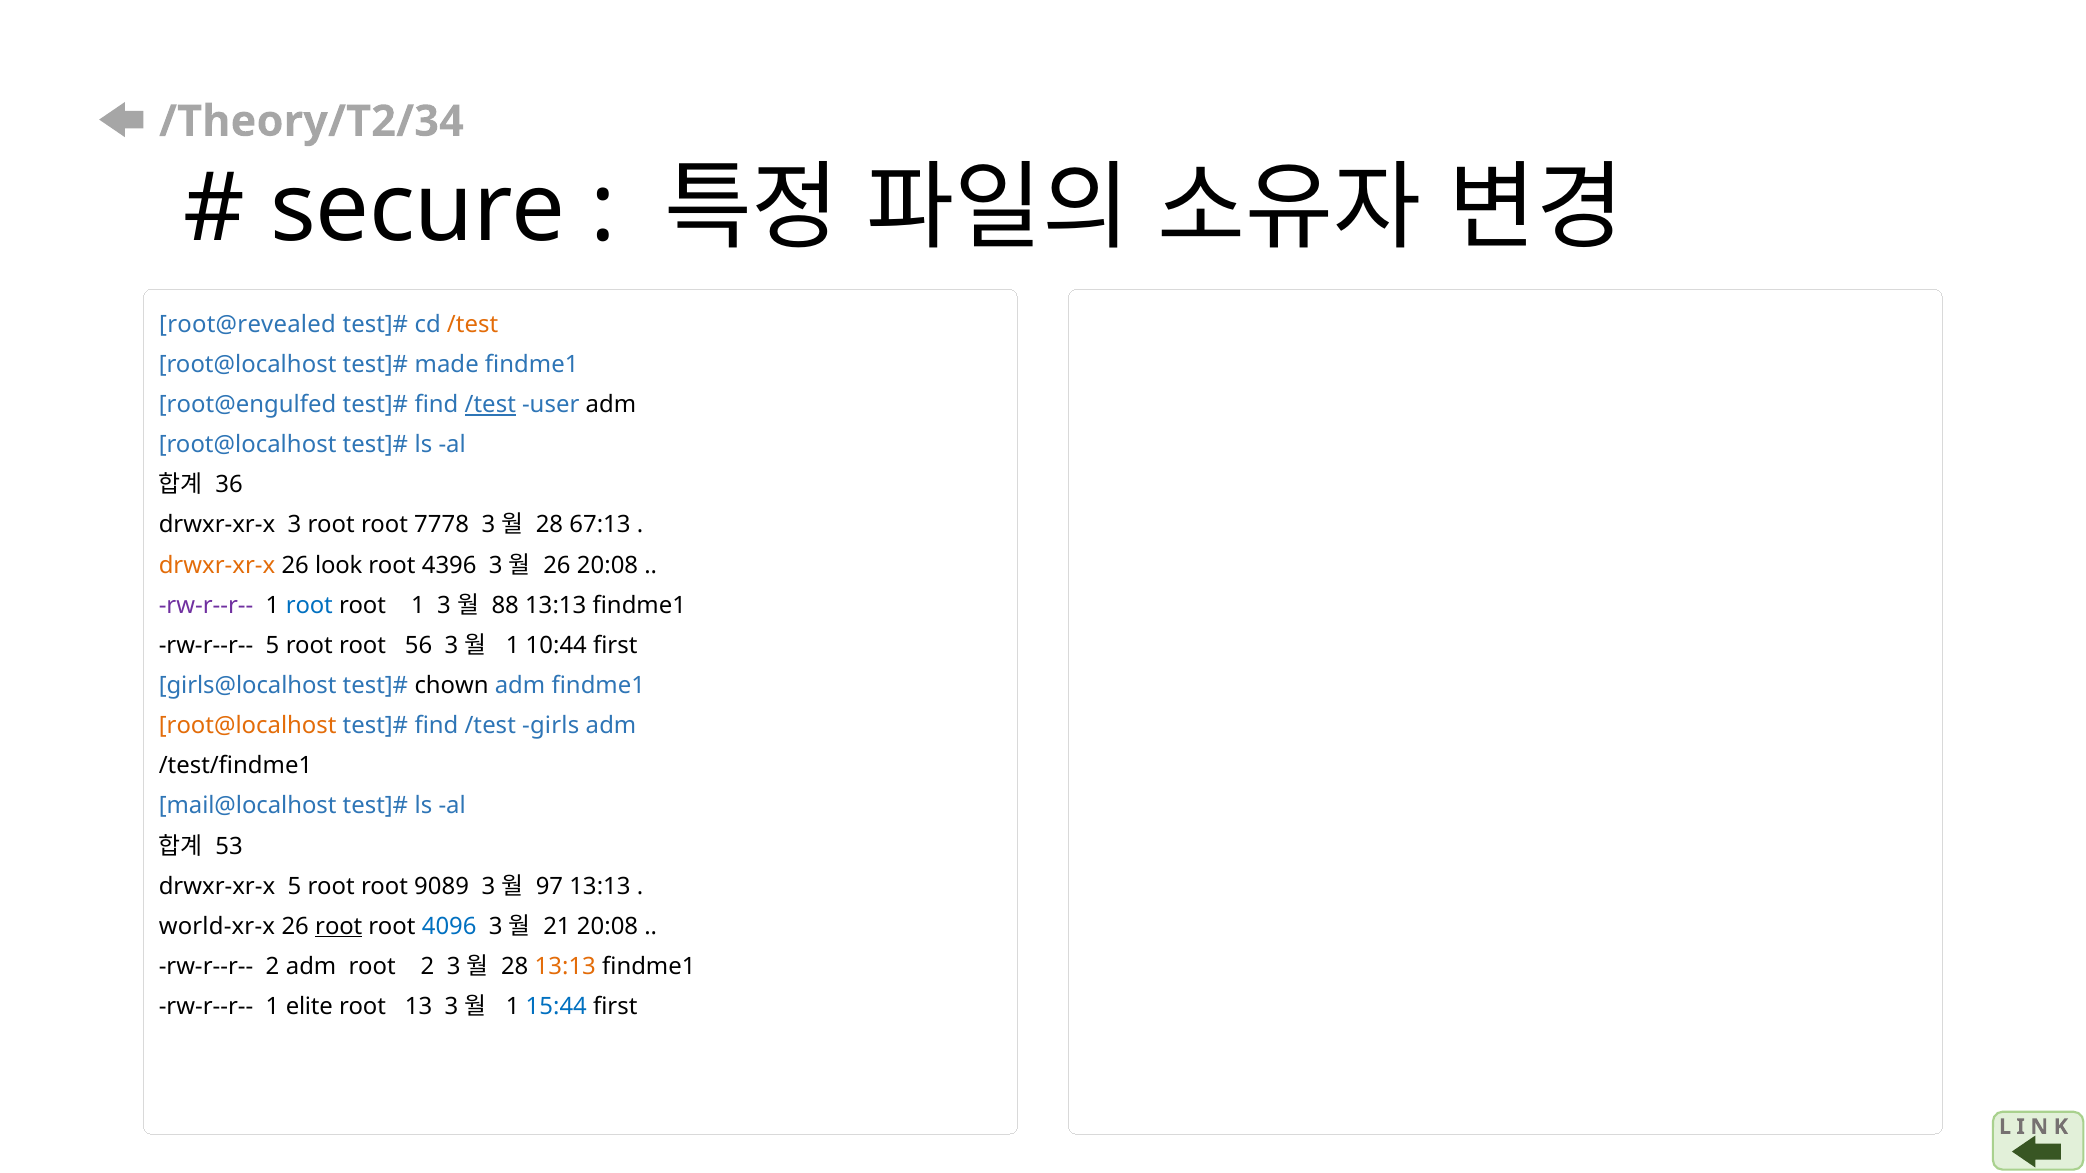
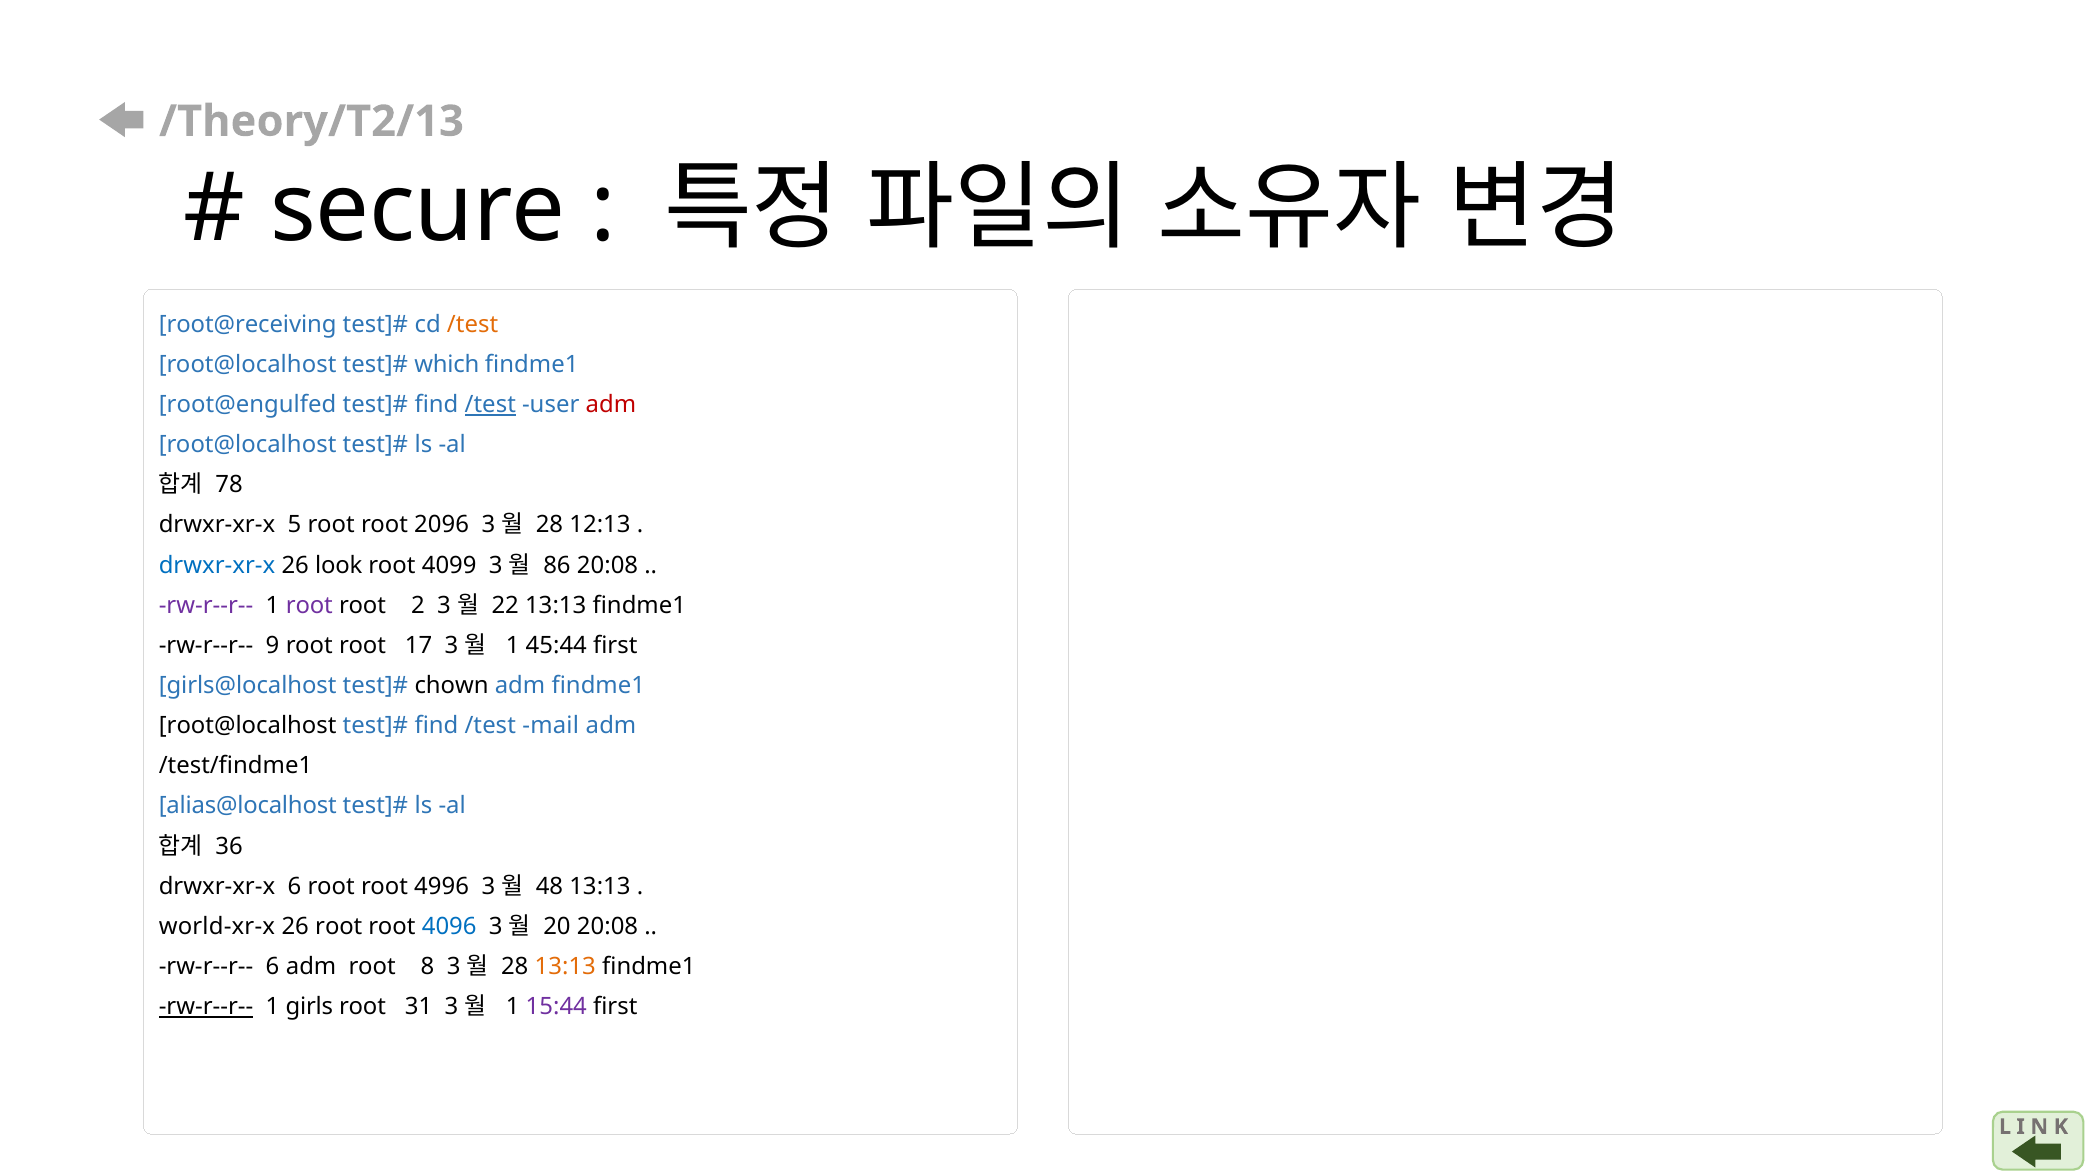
/Theory/T2/34: /Theory/T2/34 -> /Theory/T2/13 (311, 121)
root@revealed: root@revealed -> root@receiving (248, 324)
made: made -> which (447, 365)
adm colour: black -> red (611, 405)
36: 36 -> 78 (229, 485)
drwxr-xr-x 3: 3 -> 5 (295, 525)
7778: 7778 -> 2096 (442, 525)
67:13: 67:13 -> 12:13 (600, 525)
drwxr-xr-x colour: orange -> blue (217, 565)
4396: 4396 -> 4099 (449, 565)
26: 26 -> 86 (557, 565)
root colour: blue -> purple (309, 605)
root 1: 1 -> 2 (418, 605)
88: 88 -> 22 (505, 605)
rw-r--r-- 5: 5 -> 9 (273, 646)
56: 56 -> 17 (418, 646)
10:44: 10:44 -> 45:44 (556, 646)
root@localhost colour: orange -> black (248, 726)
girls: girls -> mail (551, 726)
mail@localhost: mail@localhost -> alias@localhost (248, 806)
53: 53 -> 36 (229, 846)
drwxr-xr-x 5: 5 -> 6 (295, 887)
9089: 9089 -> 4996 (442, 887)
97: 97 -> 48 (549, 887)
root underline: present -> none (339, 927)
21: 21 -> 20 (557, 927)
rw-r--r-- 2: 2 -> 6 (273, 967)
root 2: 2 -> 8 (427, 967)
rw-r--r-- underline: none -> present (206, 1007)
elite: elite -> girls (309, 1007)
13: 13 -> 31 (418, 1007)
15:44 colour: blue -> purple (556, 1007)
